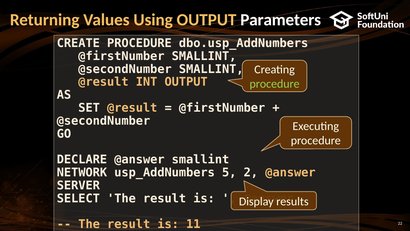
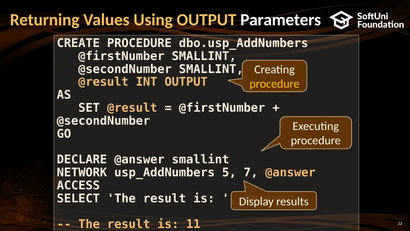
procedure colour: light green -> yellow (275, 84)
2: 2 -> 7 (251, 172)
SERVER: SERVER -> ACCESS (78, 185)
